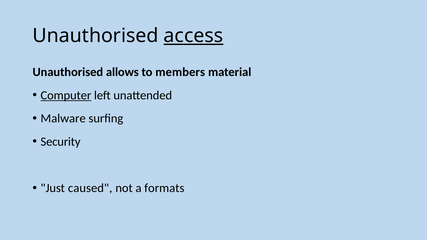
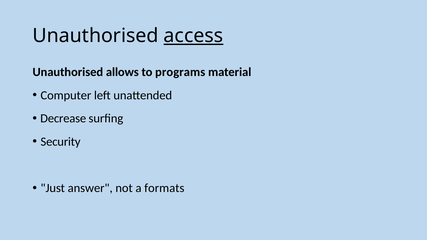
members: members -> programs (180, 72)
Computer underline: present -> none (66, 95)
Malware: Malware -> Decrease (63, 119)
caused: caused -> answer (90, 188)
